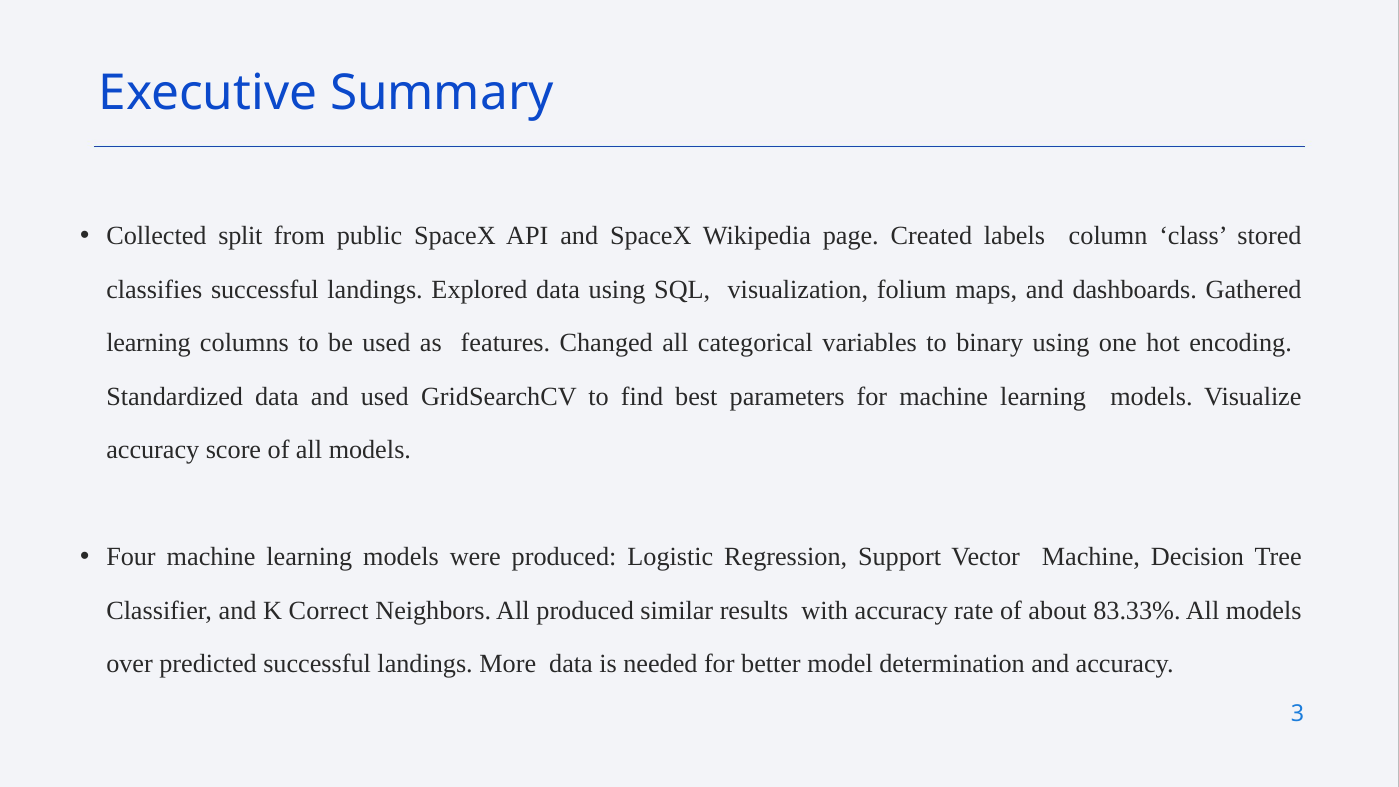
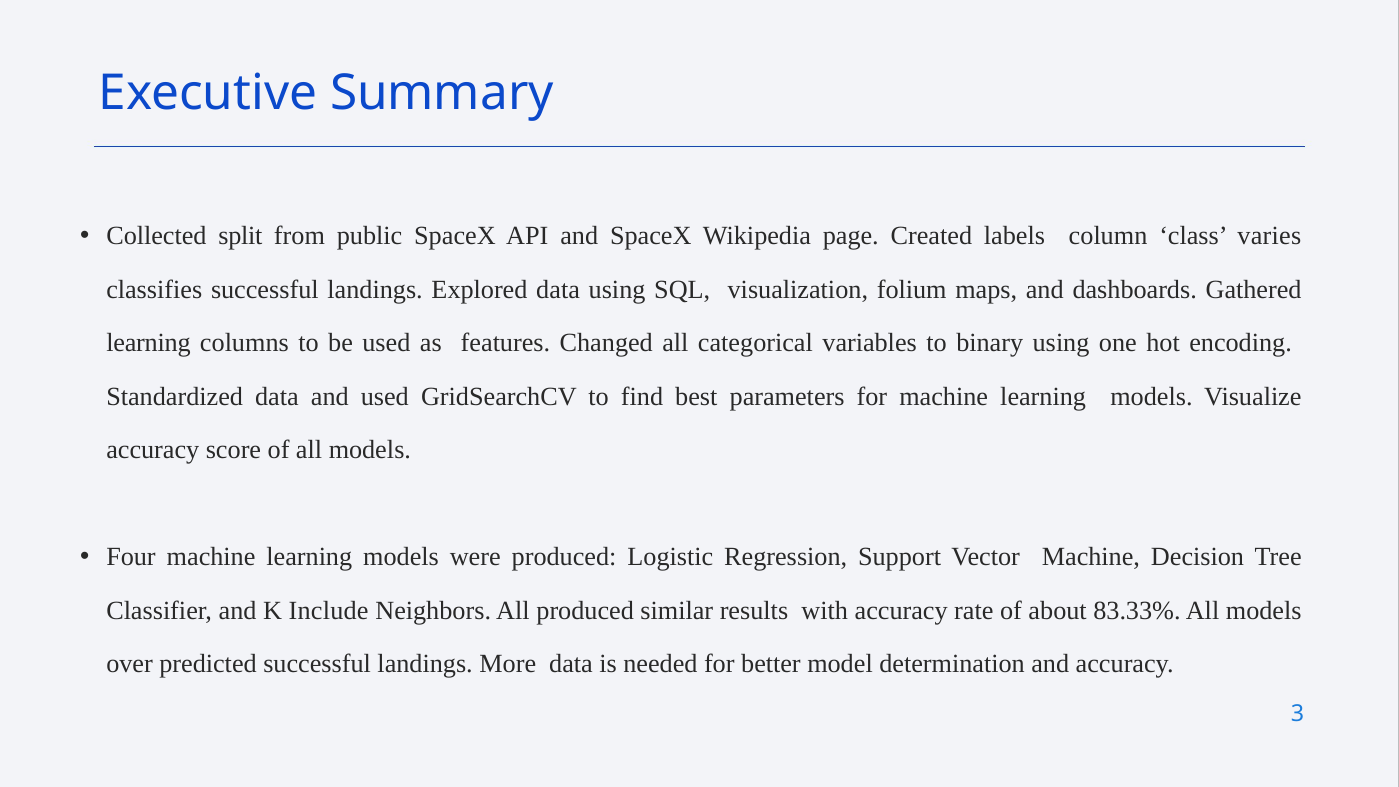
stored: stored -> varies (1269, 236)
Correct: Correct -> Include (329, 610)
